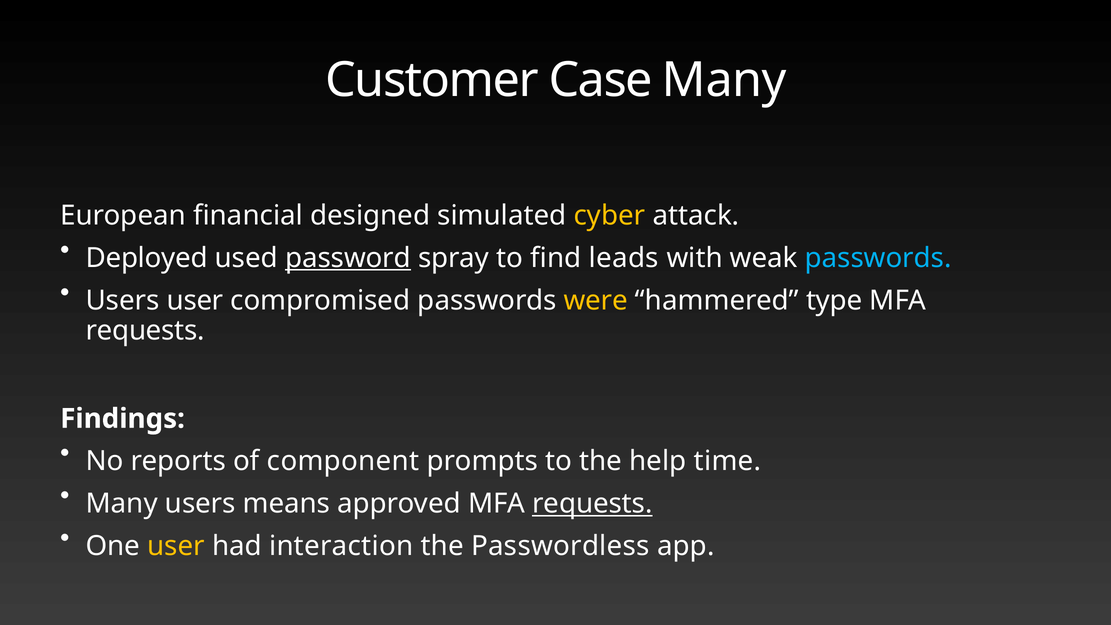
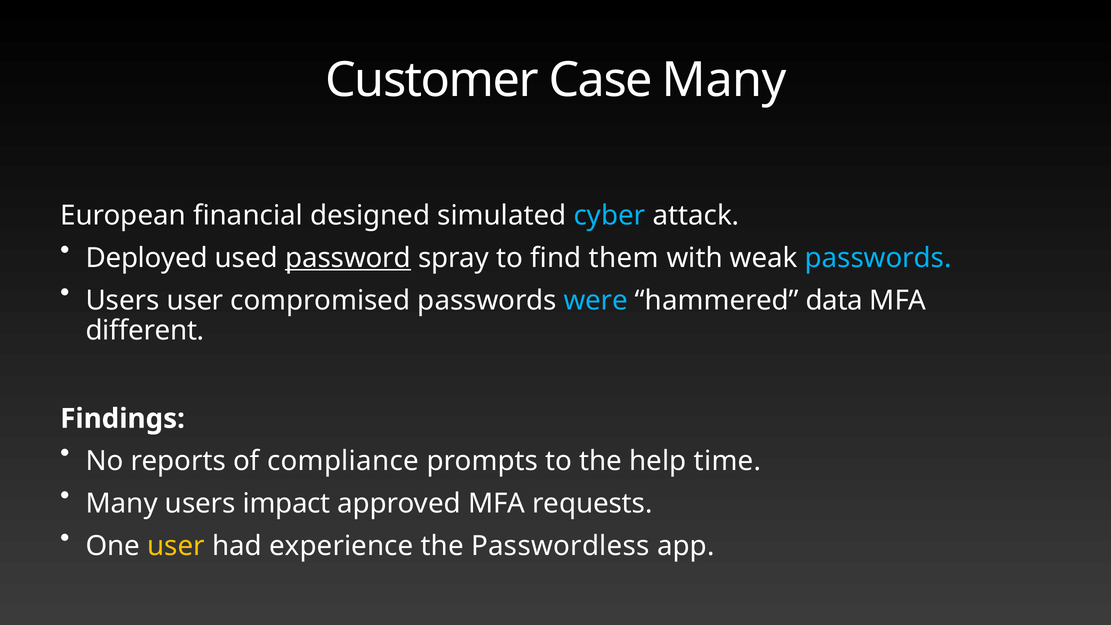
cyber colour: yellow -> light blue (609, 215)
leads: leads -> them (624, 258)
were colour: yellow -> light blue (596, 300)
type: type -> data (834, 300)
requests: requests -> different (145, 330)
component: component -> compliance (343, 461)
means: means -> impact (287, 504)
requests underline: present -> none (592, 504)
interaction: interaction -> experience (341, 546)
